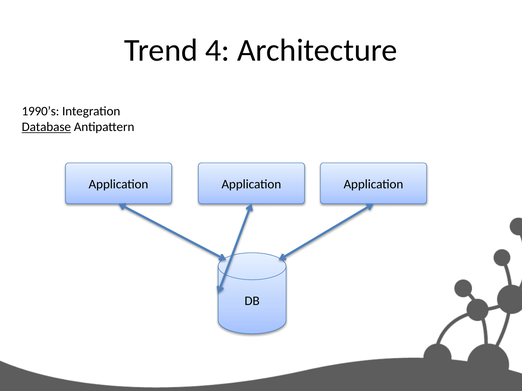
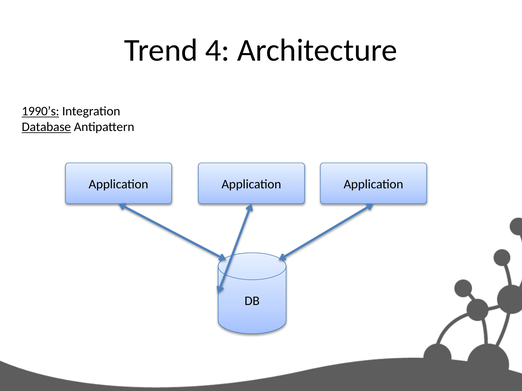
1990’s underline: none -> present (40, 111)
